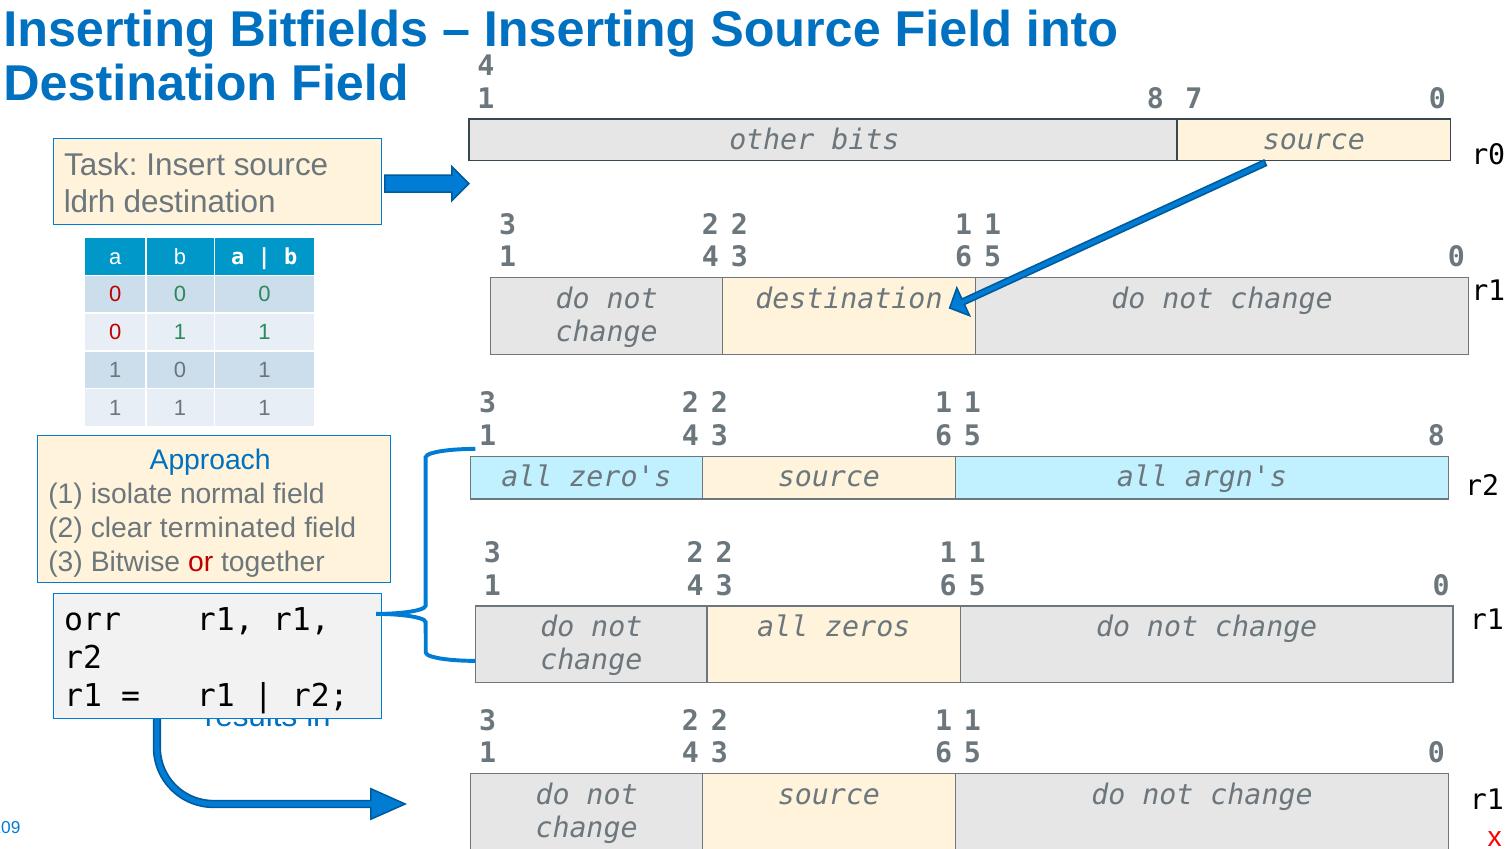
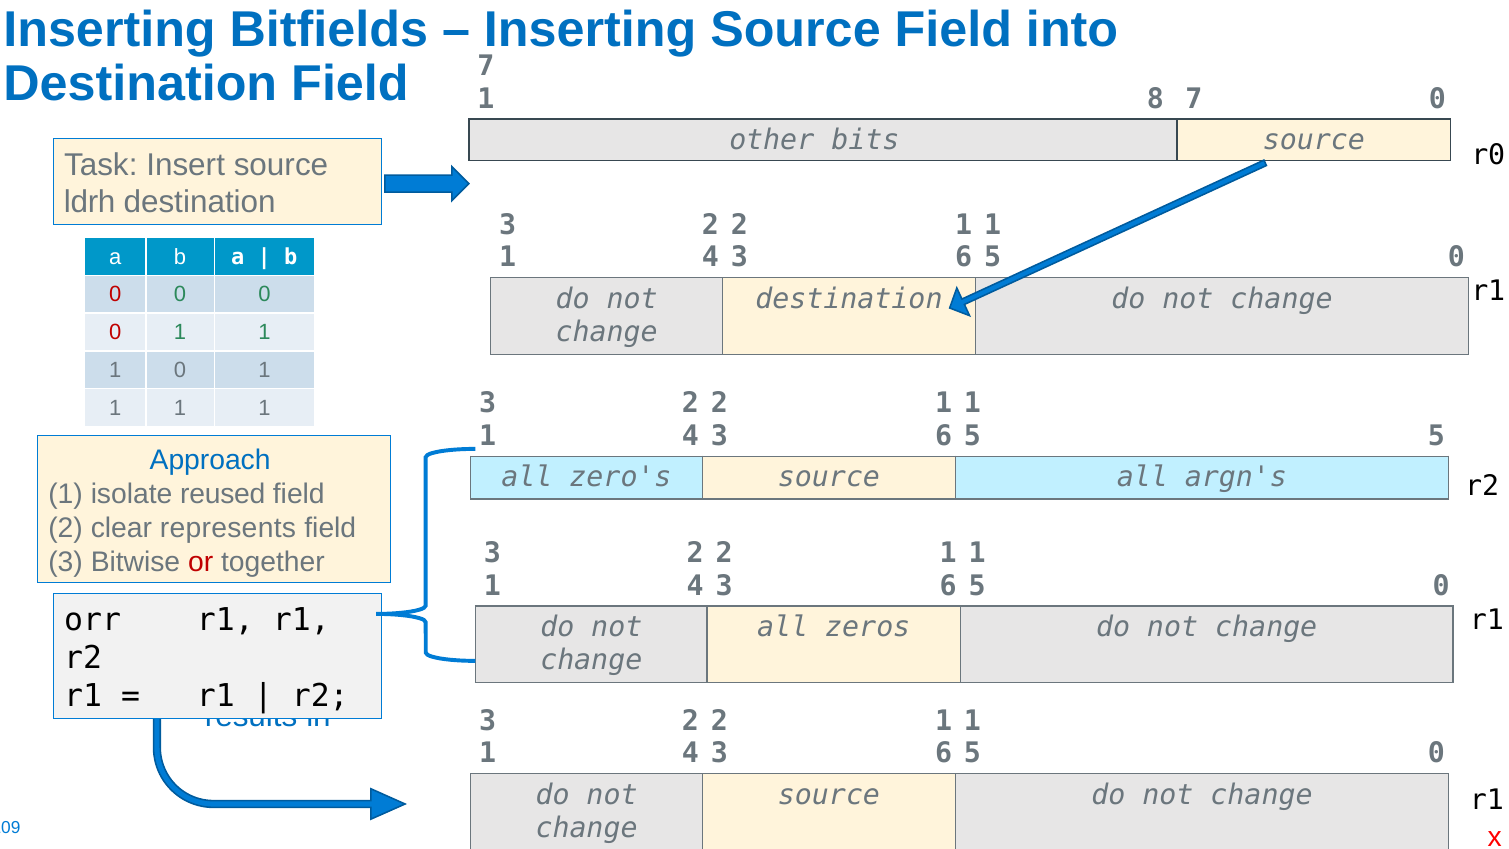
Field 4: 4 -> 7 (486, 66)
5 8: 8 -> 5 (1436, 436)
normal: normal -> reused (223, 494)
terminated: terminated -> represents (228, 528)
